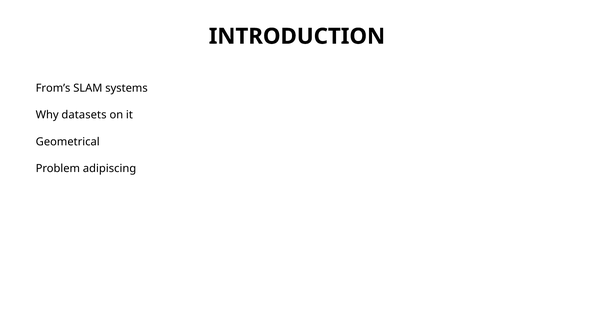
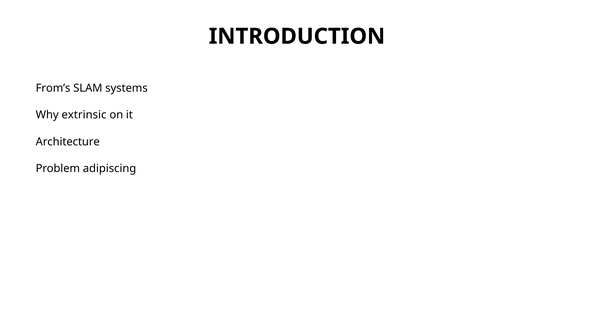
datasets: datasets -> extrinsic (84, 115)
Geometrical: Geometrical -> Architecture (68, 142)
